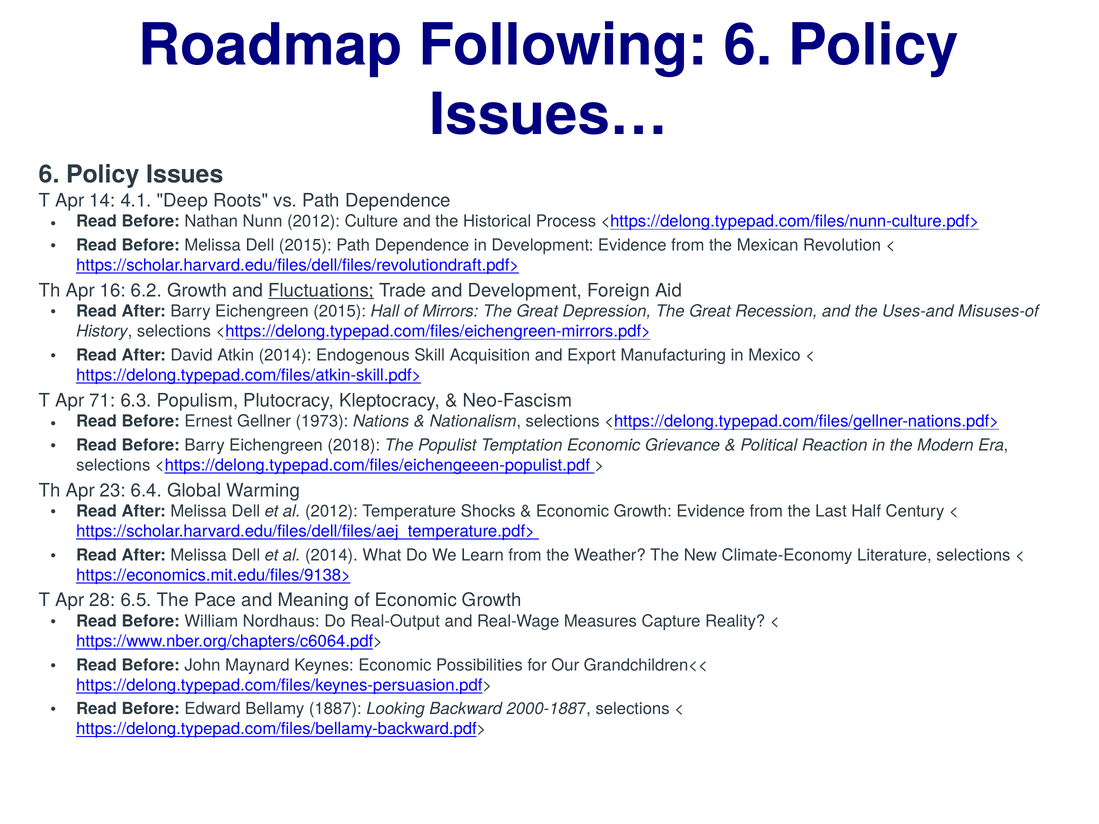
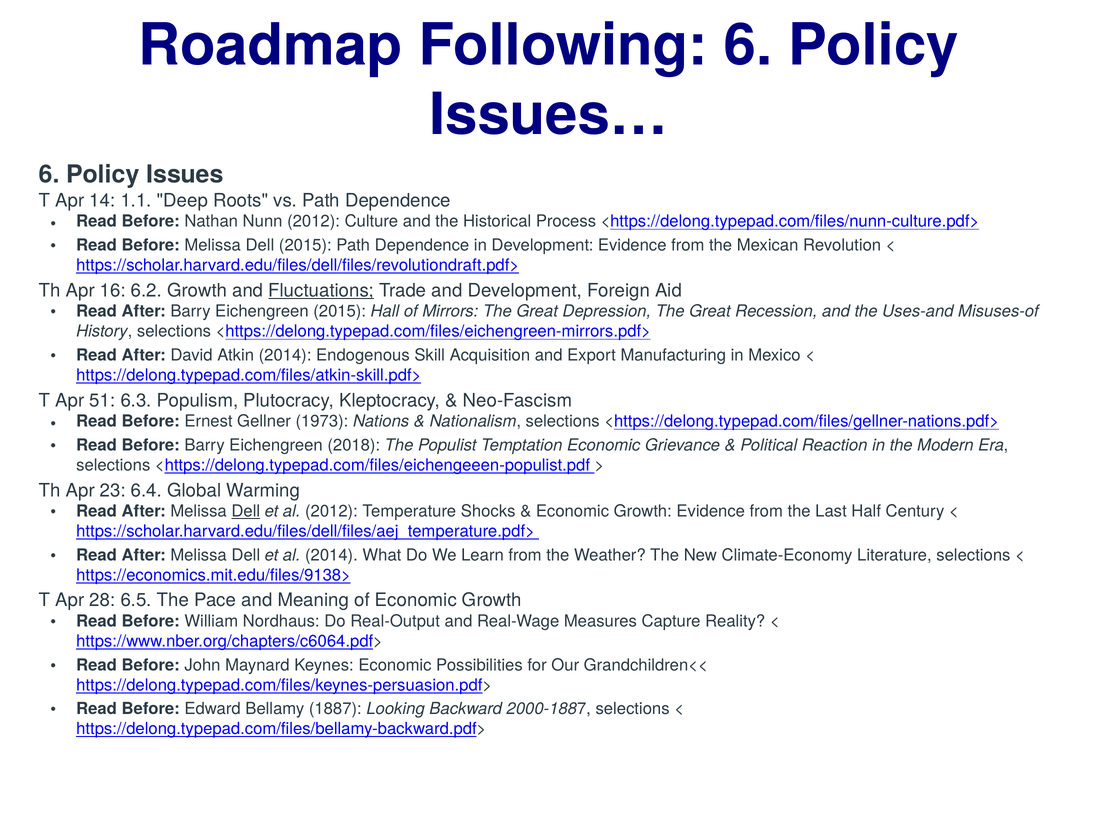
4.1: 4.1 -> 1.1 (136, 201)
71: 71 -> 51 (102, 401)
Dell underline: none -> present (246, 512)
